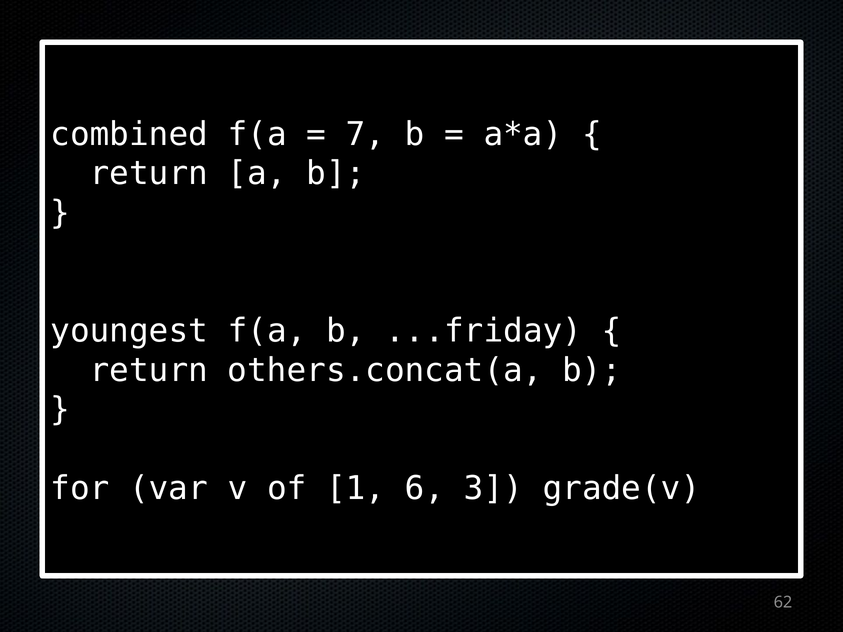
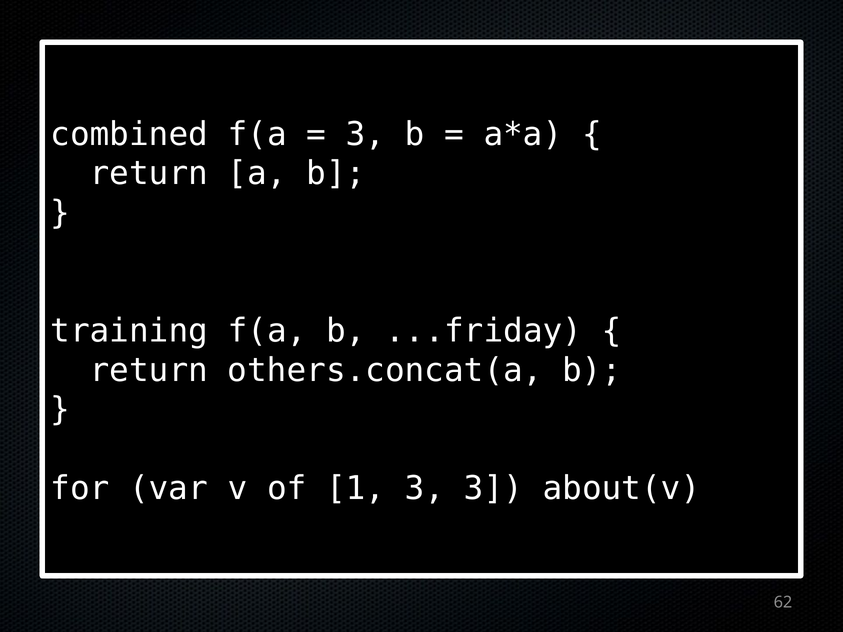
7: 7 -> 3 (366, 134)
youngest: youngest -> training (129, 331)
1 6: 6 -> 3 (425, 489)
grade(v: grade(v -> about(v (621, 489)
